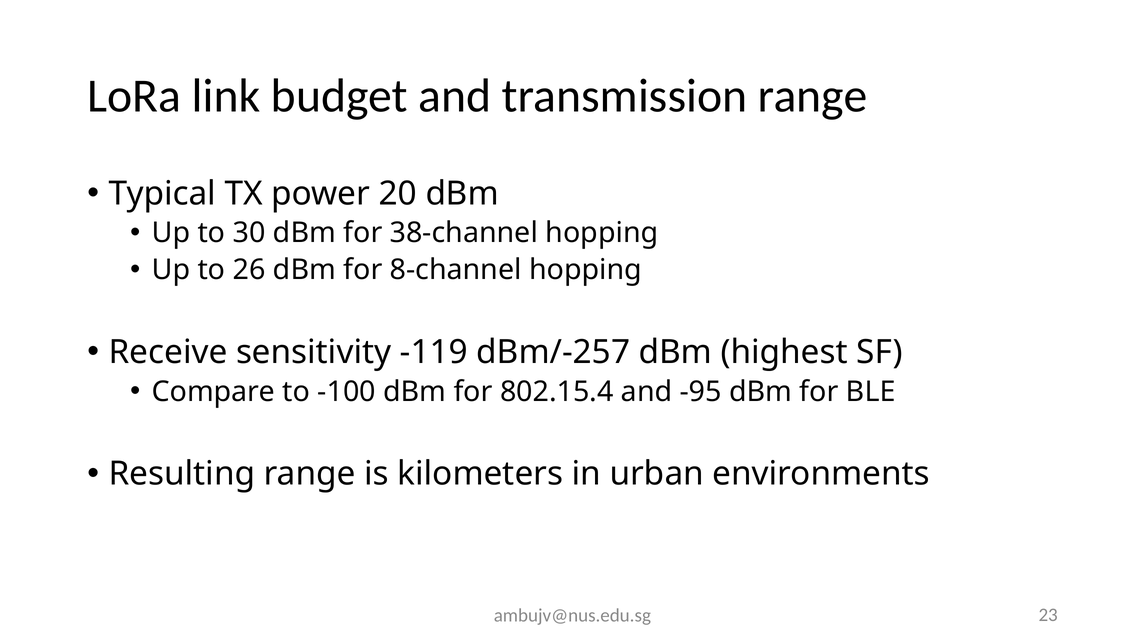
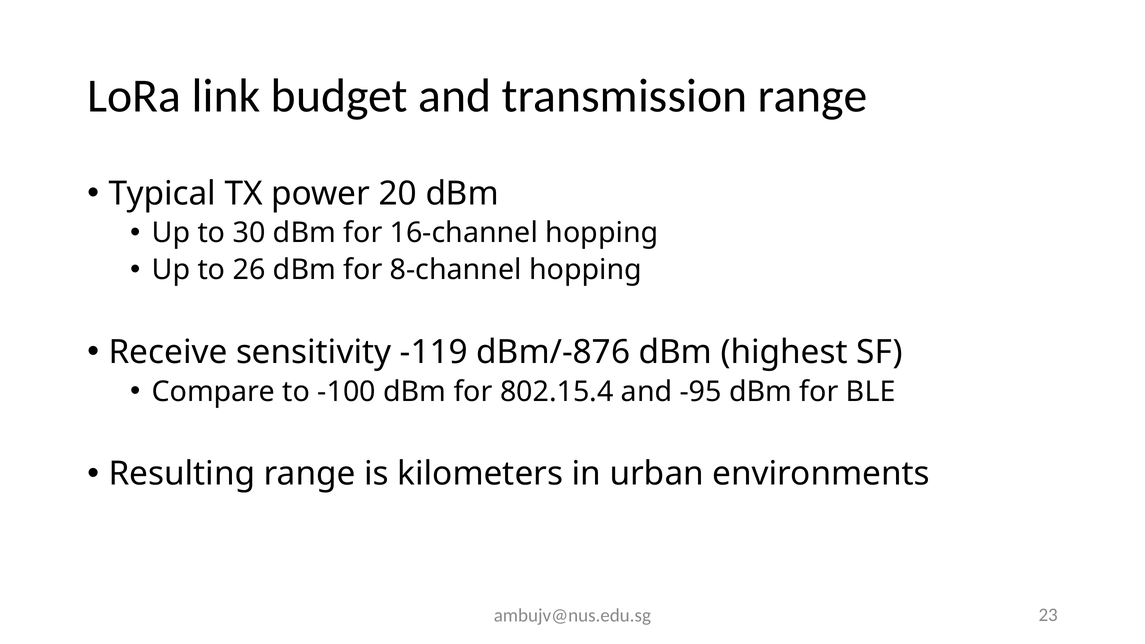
38-channel: 38-channel -> 16-channel (464, 233)
dBm/-257: dBm/-257 -> dBm/-876 (553, 352)
